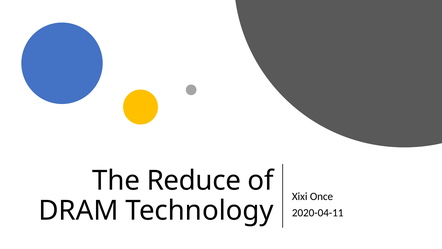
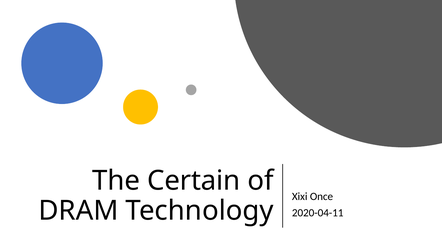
Reduce: Reduce -> Certain (194, 180)
